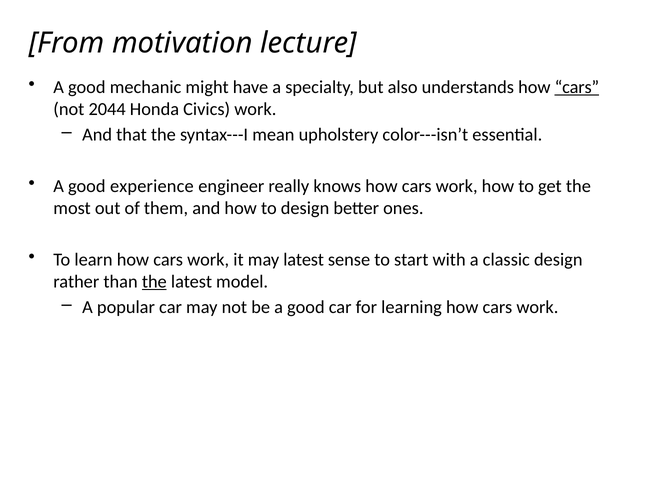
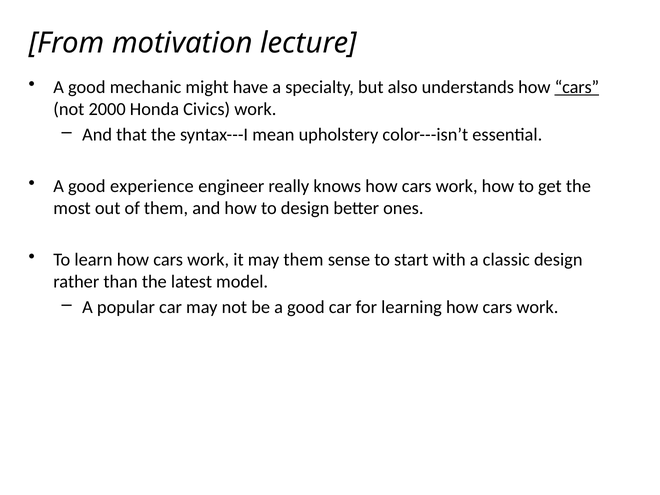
2044: 2044 -> 2000 (107, 109)
may latest: latest -> them (303, 259)
the underline: present -> none (154, 281)
